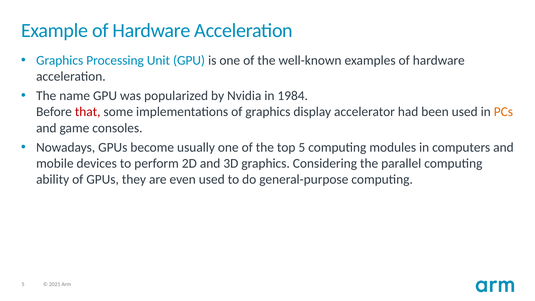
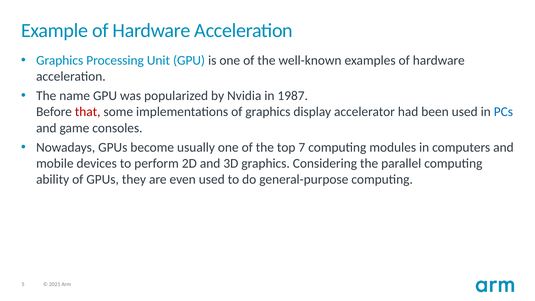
1984: 1984 -> 1987 (293, 96)
PCs colour: orange -> blue (503, 112)
top 5: 5 -> 7 (302, 147)
